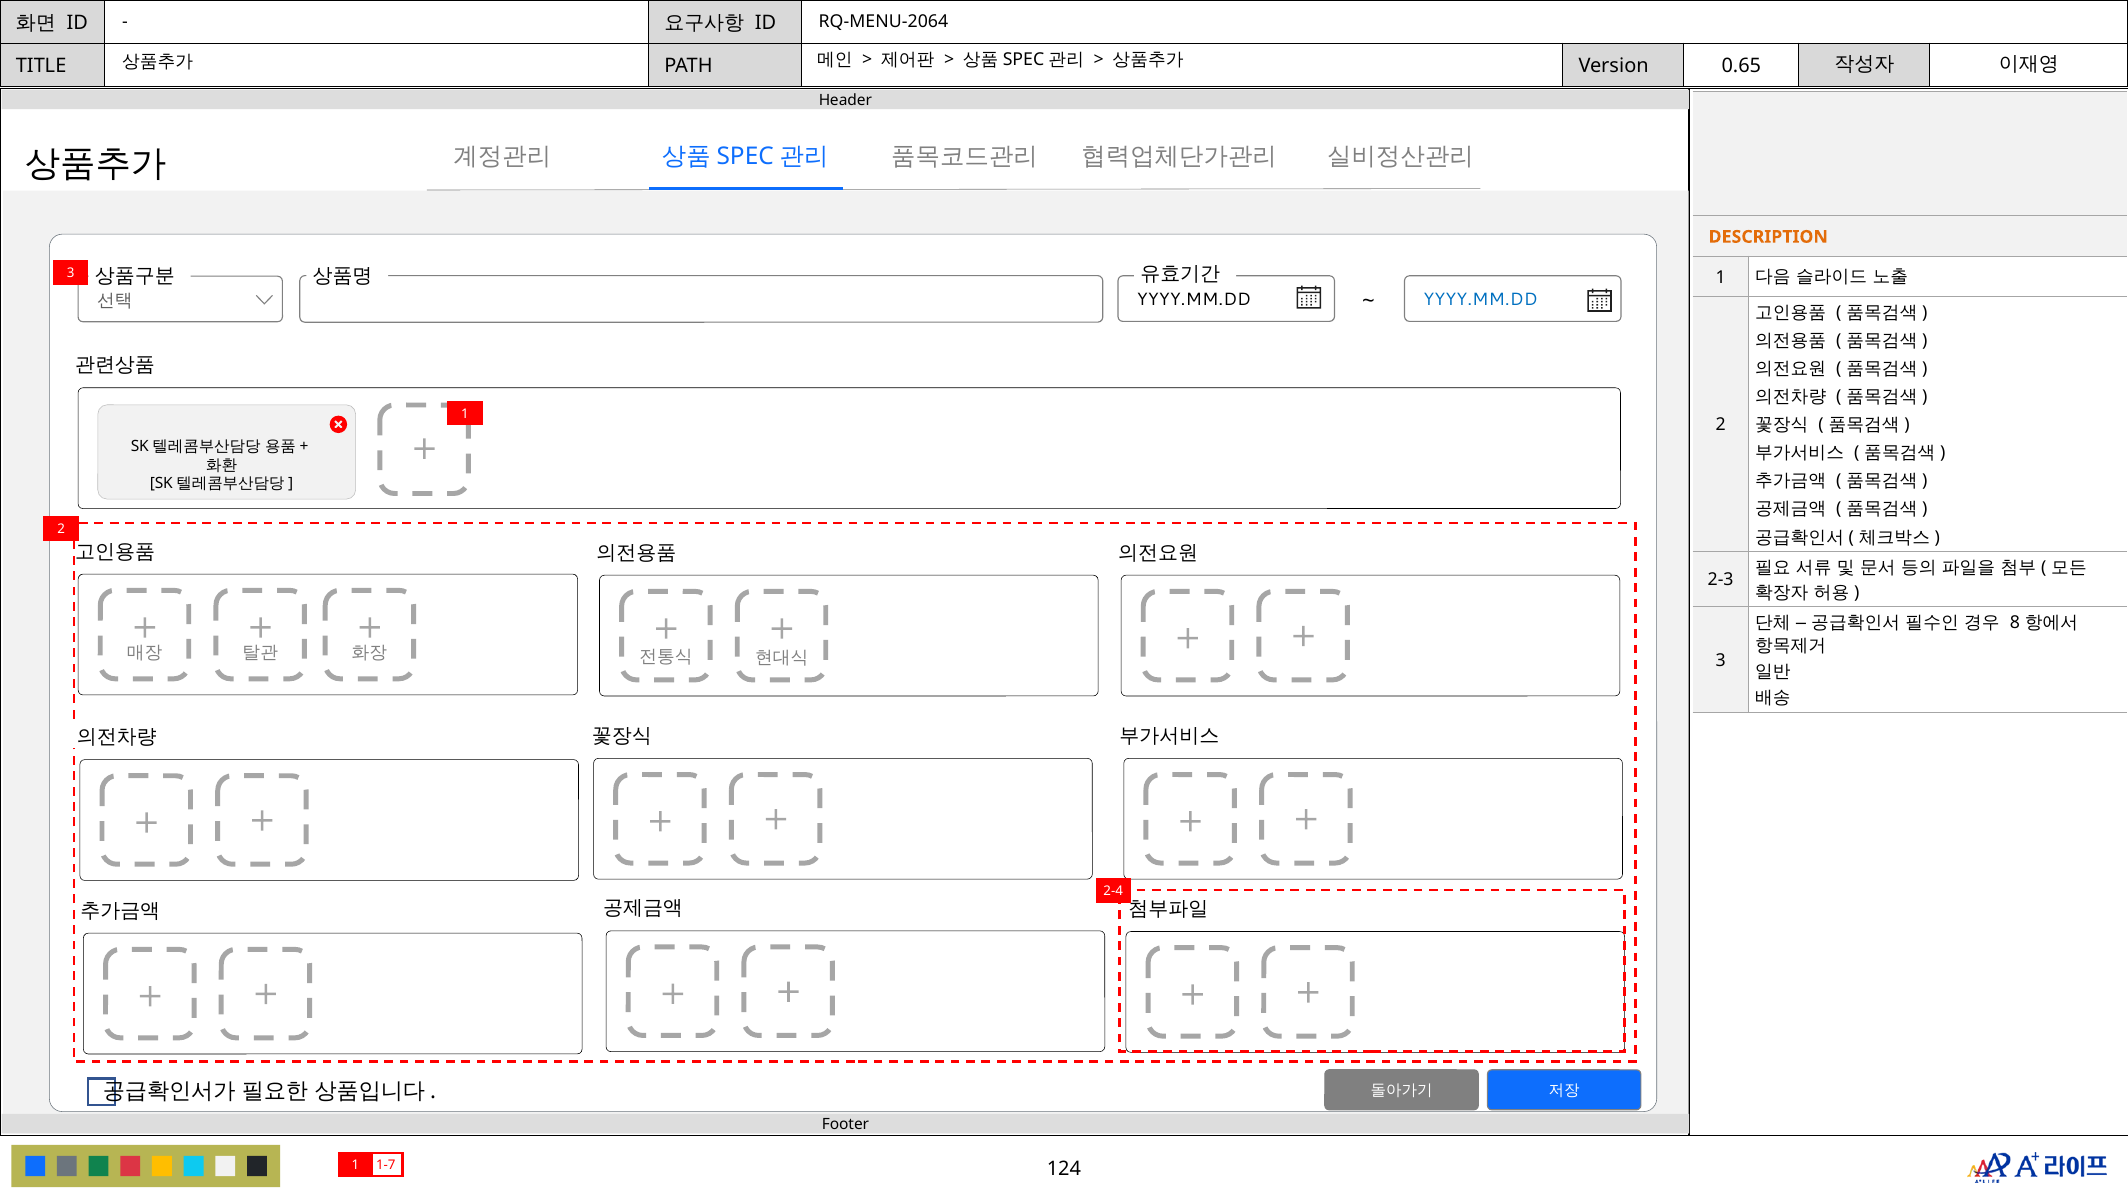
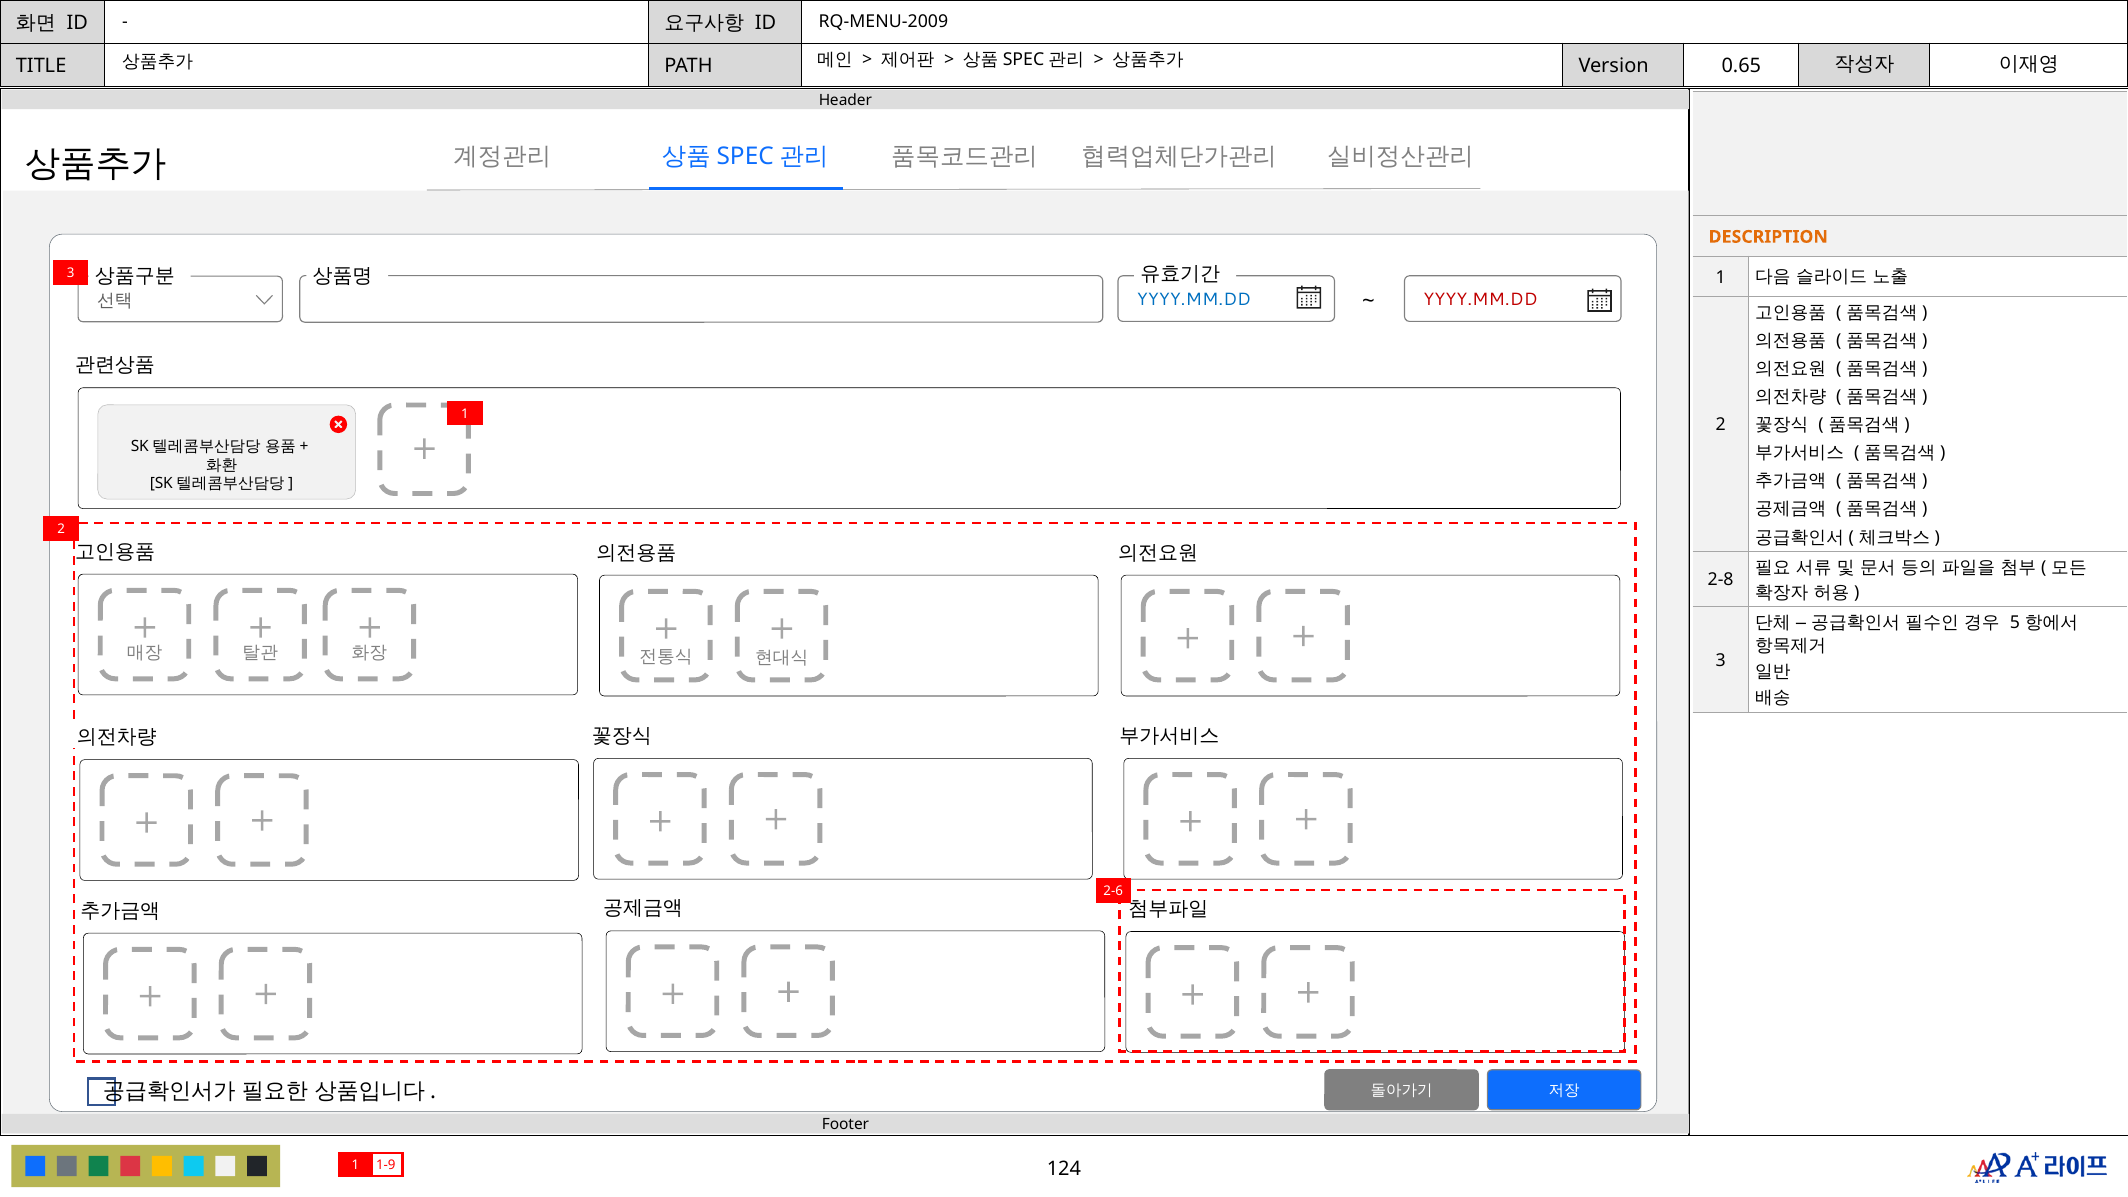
RQ-MENU-2064: RQ-MENU-2064 -> RQ-MENU-2009 (883, 21)
YYYY.MM.DD colour: black -> blue (1194, 300)
YYYY.MM.DD colour: blue -> red (1481, 300)
2-3: 2-3 -> 2-8 (1721, 580)
8: 8 -> 5 (2015, 623)
2-4: 2-4 -> 2-6 (1113, 891)
1-7: 1-7 -> 1-9 (386, 1165)
